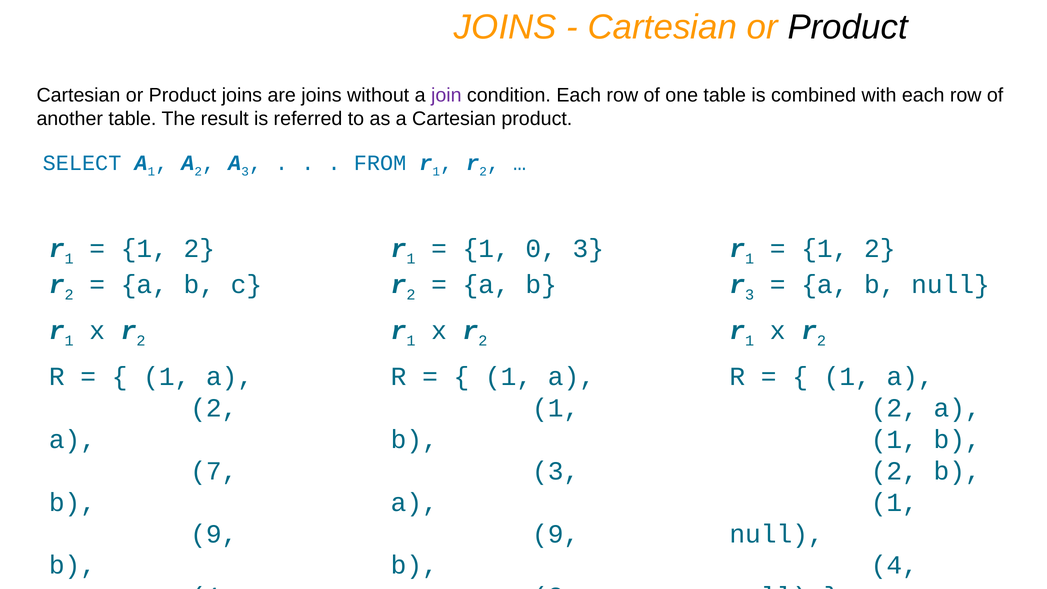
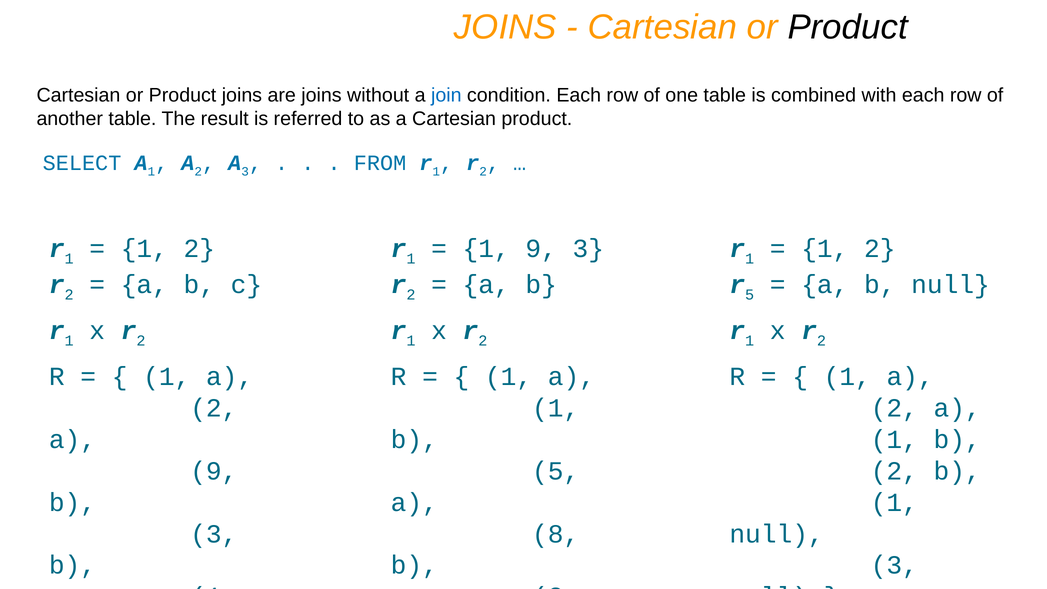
join colour: purple -> blue (446, 95)
1 0: 0 -> 9 (541, 249)
r 3: 3 -> 5 (750, 295)
7: 7 -> 9 (214, 471)
3: 3 -> 5 (556, 471)
9: 9 -> 3 (214, 534)
9: 9 -> 8 (556, 534)
4: 4 -> 3 (894, 565)
